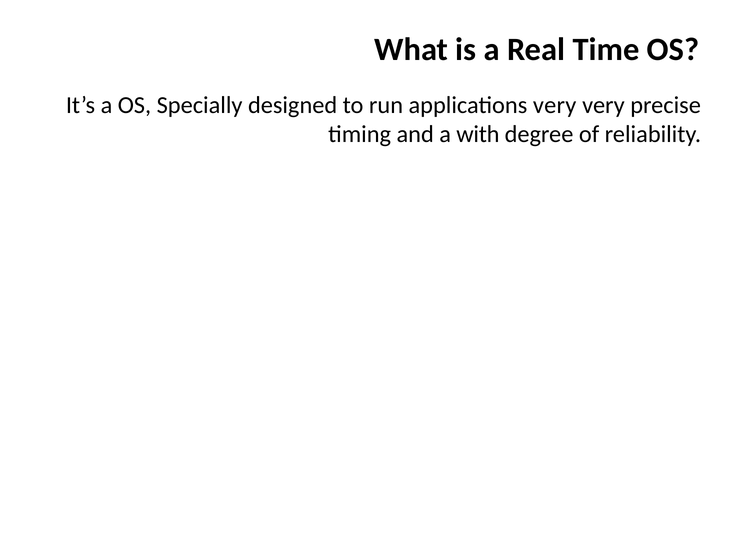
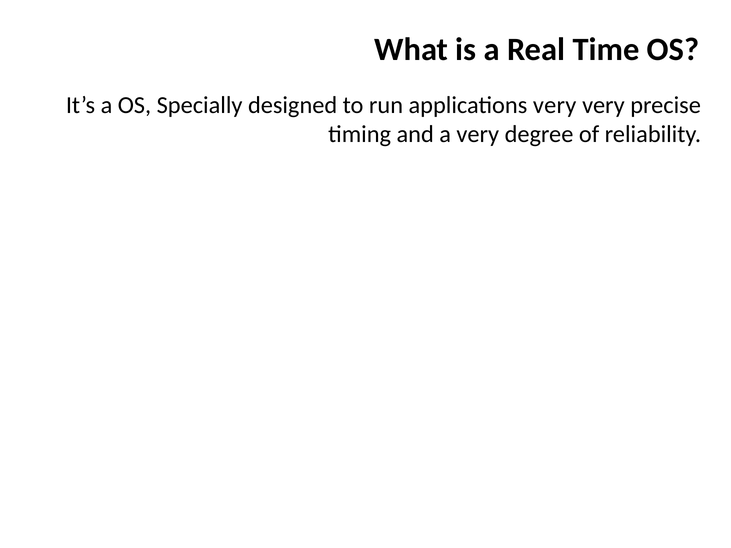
a with: with -> very (478, 134)
